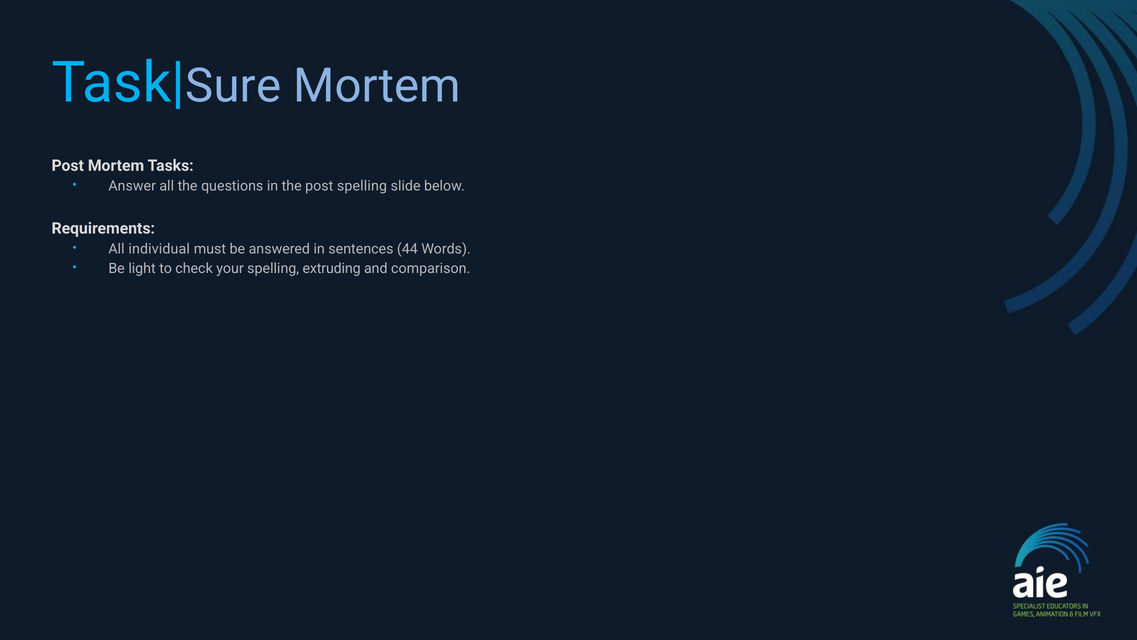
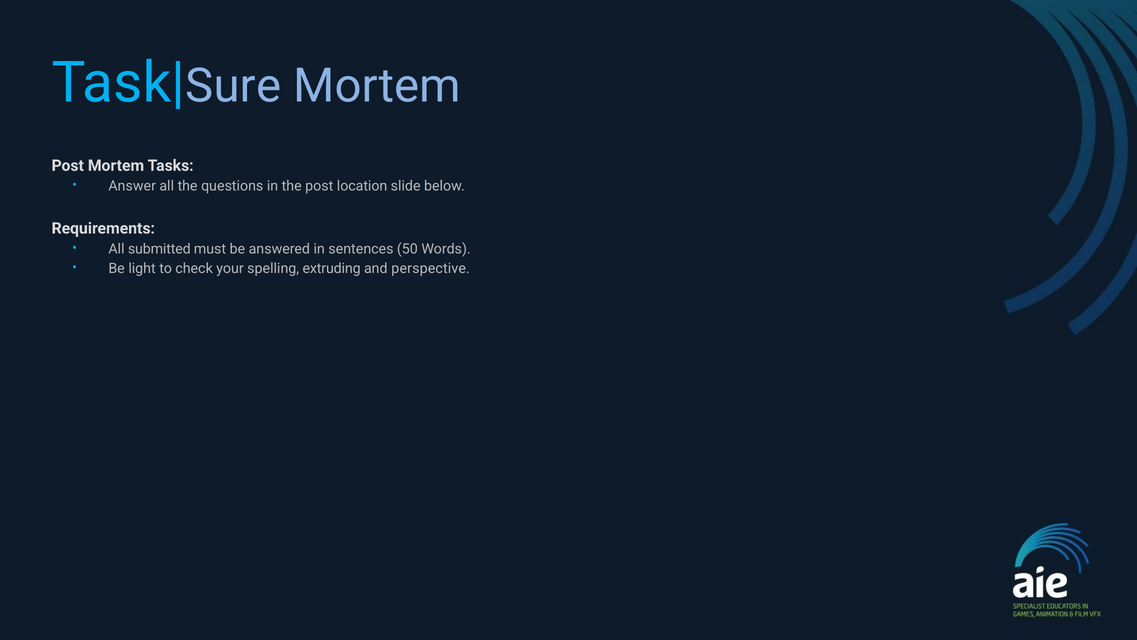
post spelling: spelling -> location (362, 186)
individual: individual -> submitted (159, 249)
44: 44 -> 50 (407, 249)
comparison: comparison -> perspective (431, 268)
